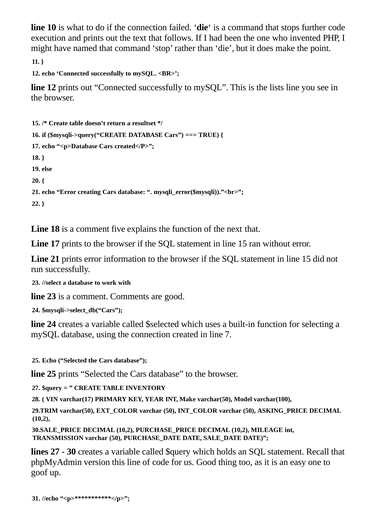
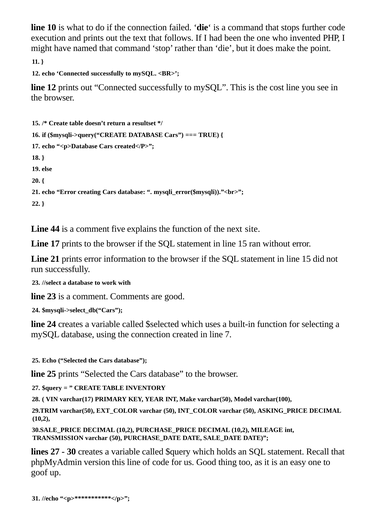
lists: lists -> cost (277, 87)
Line 18: 18 -> 44 (55, 229)
next that: that -> site (252, 229)
